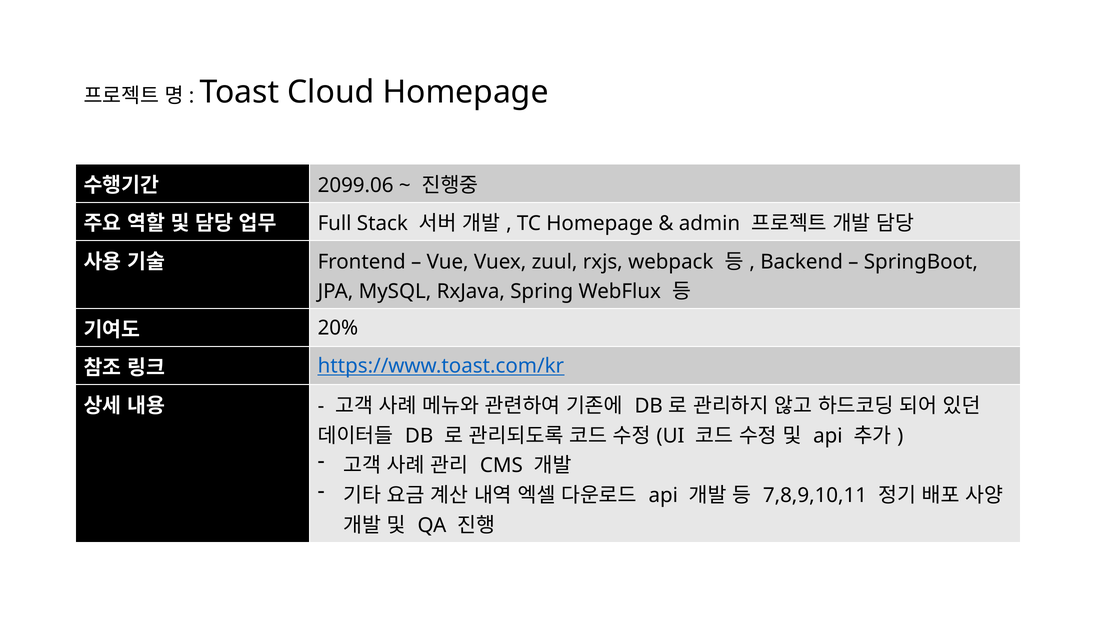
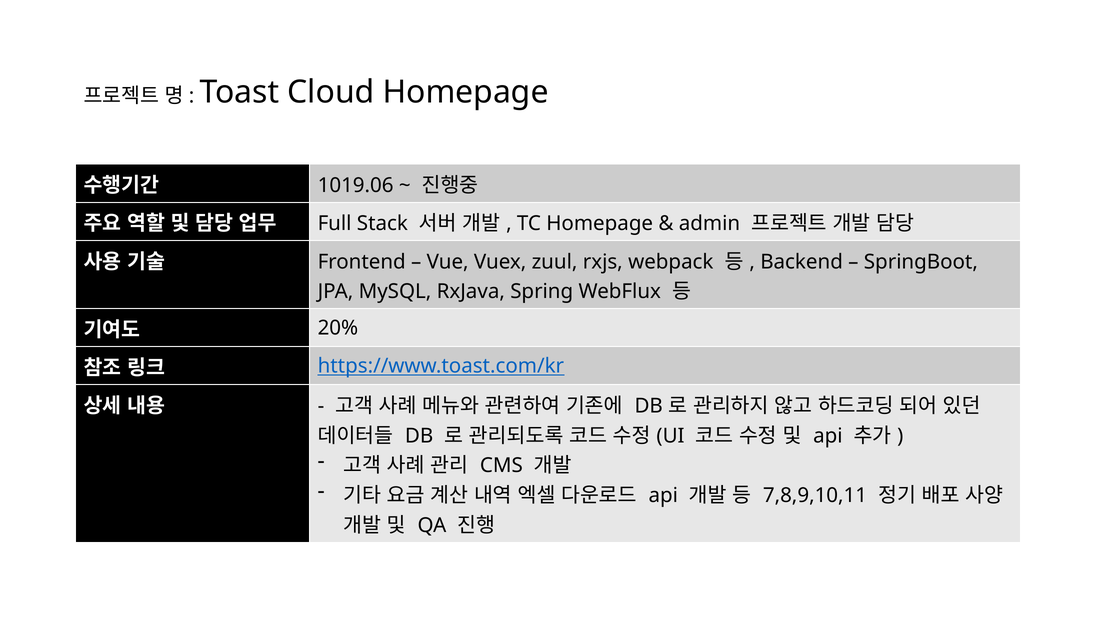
2099.06: 2099.06 -> 1019.06 (356, 185)
